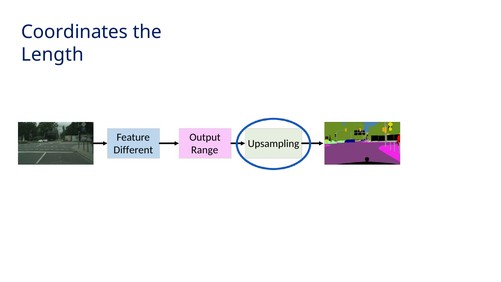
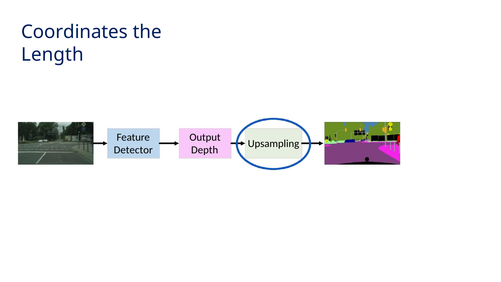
Different: Different -> Detector (133, 150)
Range: Range -> Depth (205, 150)
